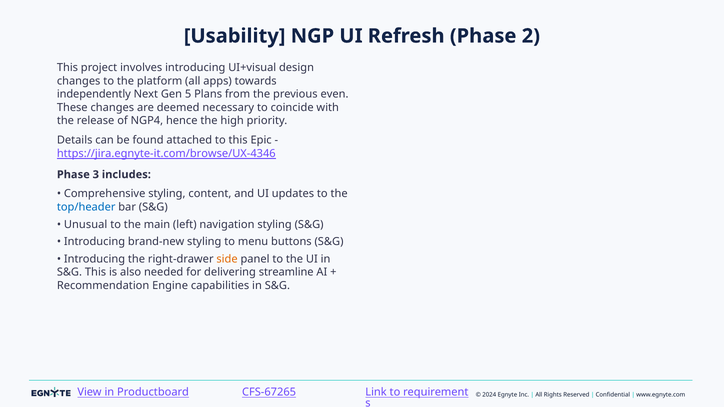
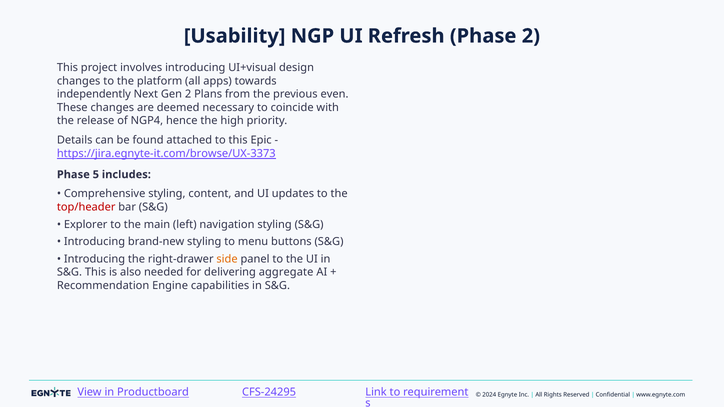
Gen 5: 5 -> 2 (188, 94)
https://jira.egnyte-it.com/browse/UX-4346: https://jira.egnyte-it.com/browse/UX-4346 -> https://jira.egnyte-it.com/browse/UX-3373 (166, 154)
3: 3 -> 5 (96, 175)
top/header colour: blue -> red (86, 207)
Unusual: Unusual -> Explorer (86, 225)
streamline: streamline -> aggregate (286, 272)
CFS-67265: CFS-67265 -> CFS-24295 (269, 392)
